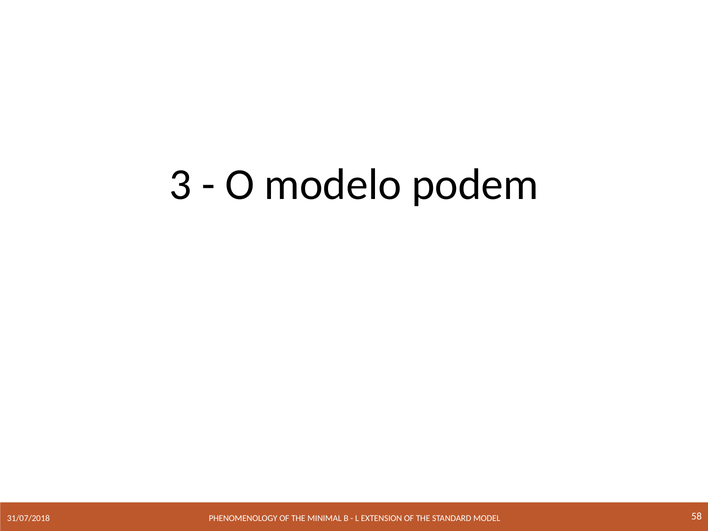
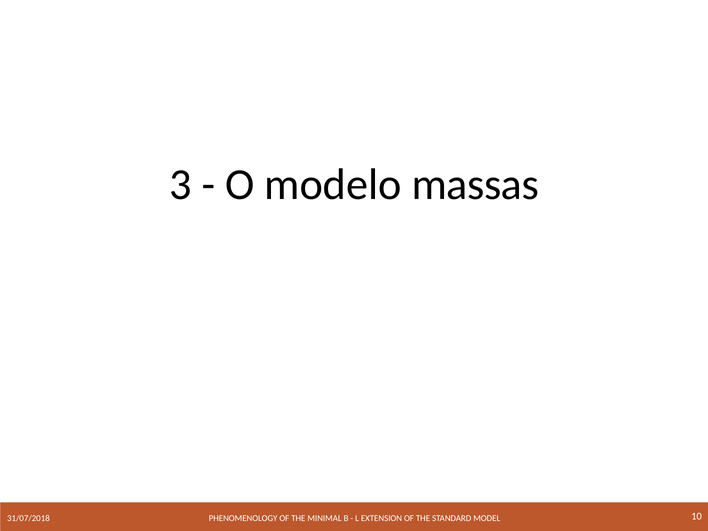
podem: podem -> massas (475, 185)
58: 58 -> 10 (697, 516)
